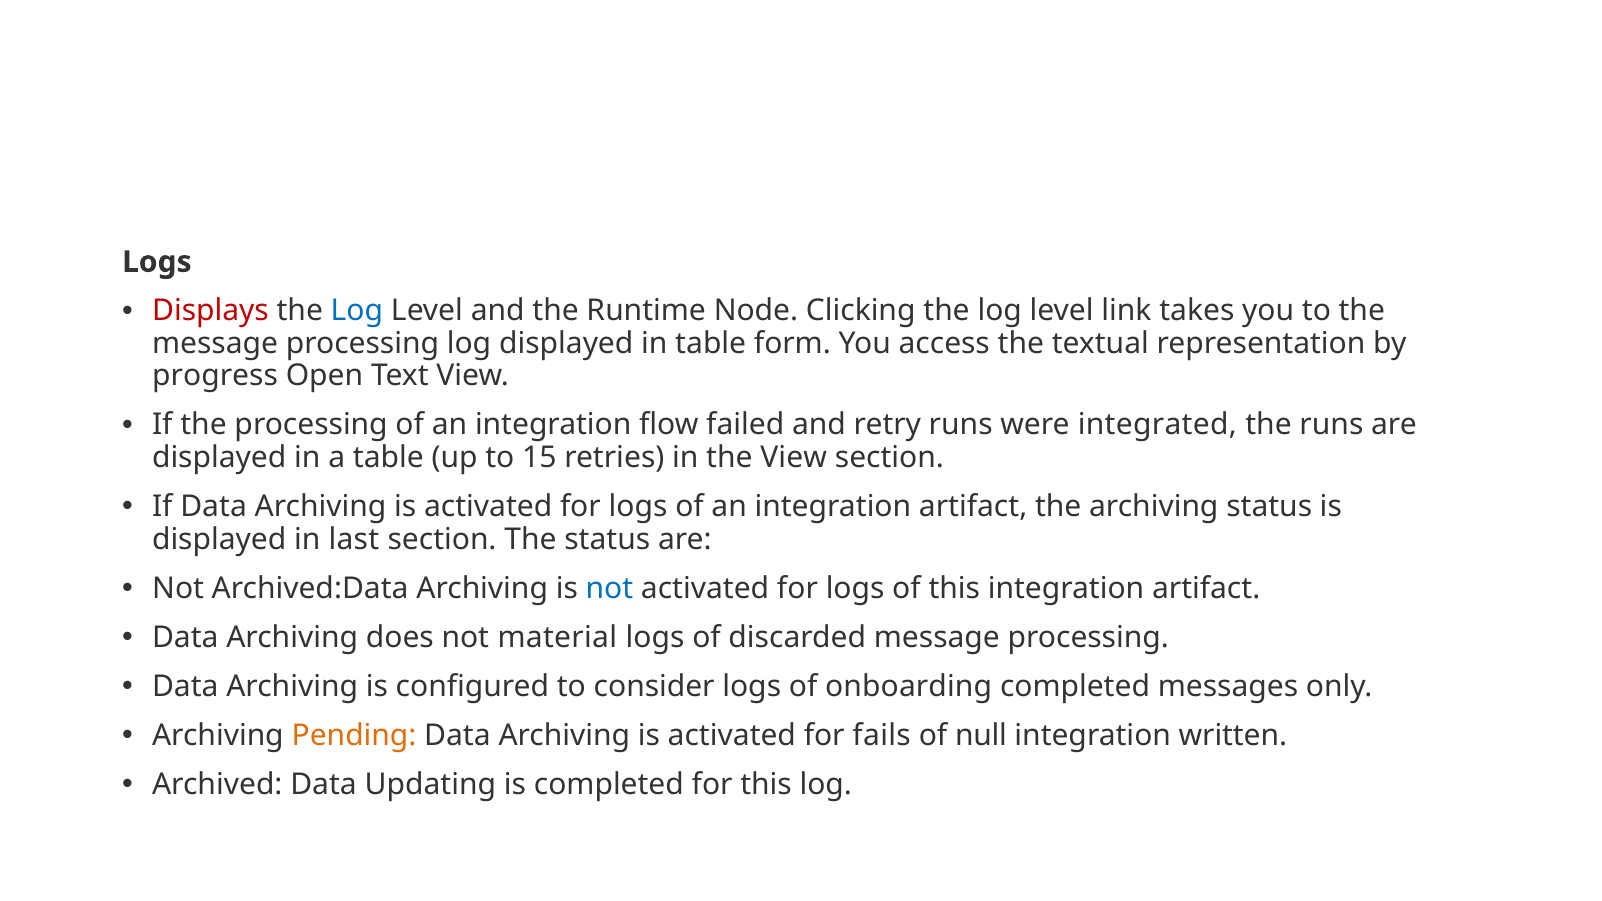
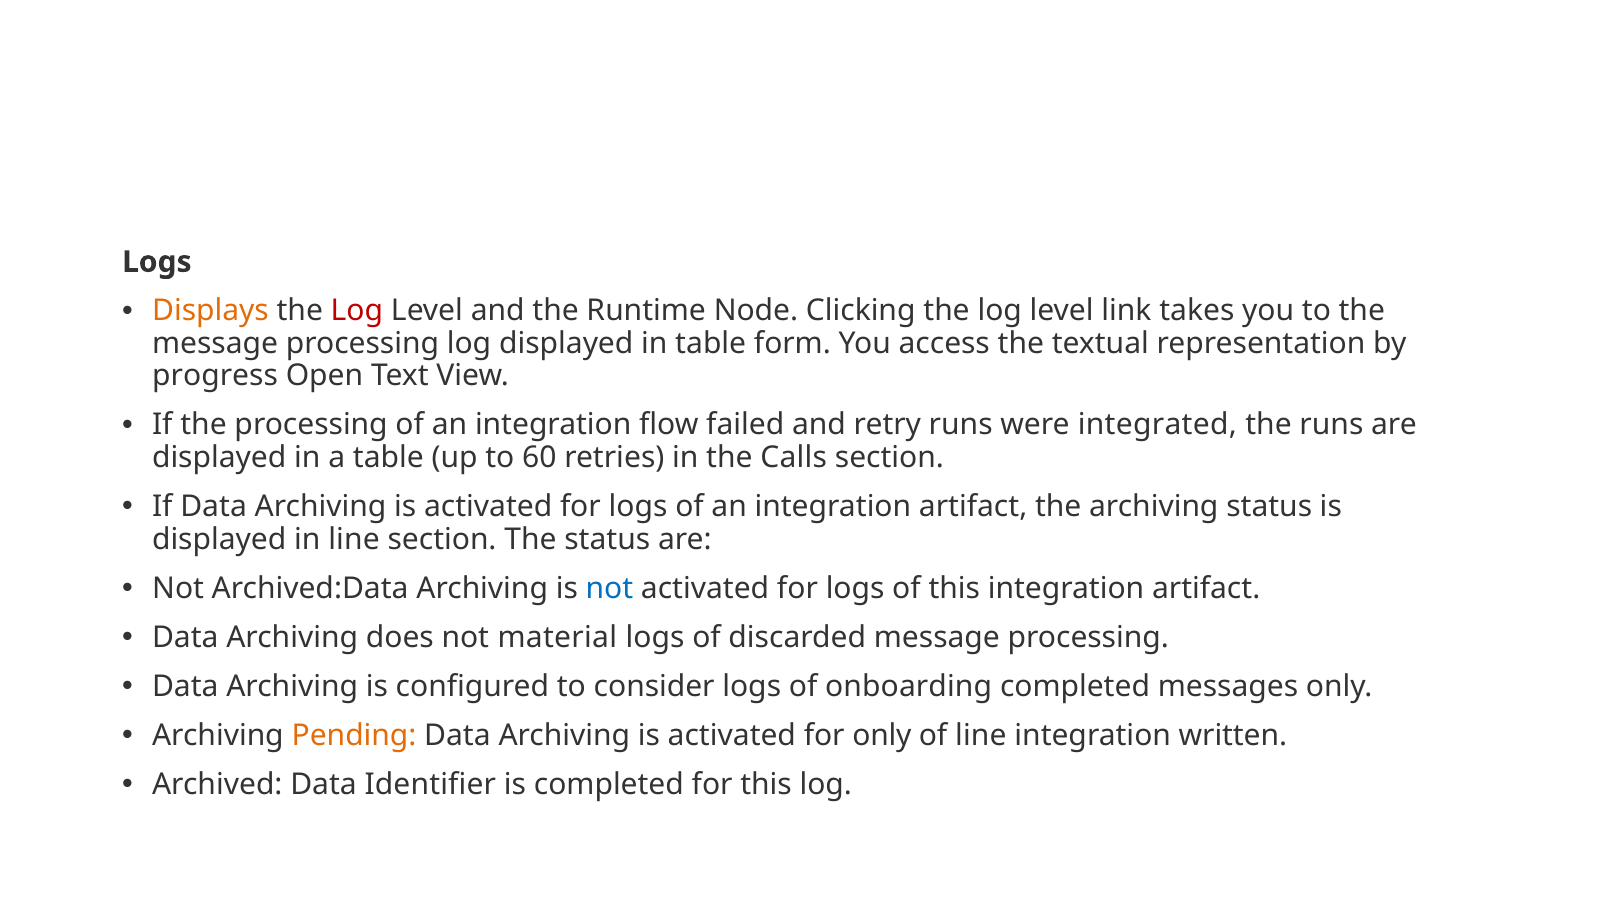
Displays colour: red -> orange (211, 311)
Log colour: blue -> red (357, 311)
15: 15 -> 60 (539, 458)
the View: View -> Calls (794, 458)
in last: last -> line (354, 539)
for fails: fails -> only (882, 736)
of null: null -> line (981, 736)
Updating: Updating -> Identifier (430, 785)
